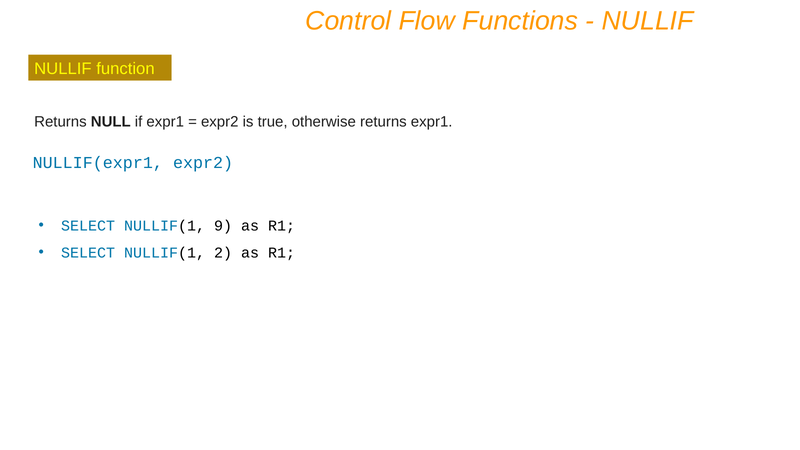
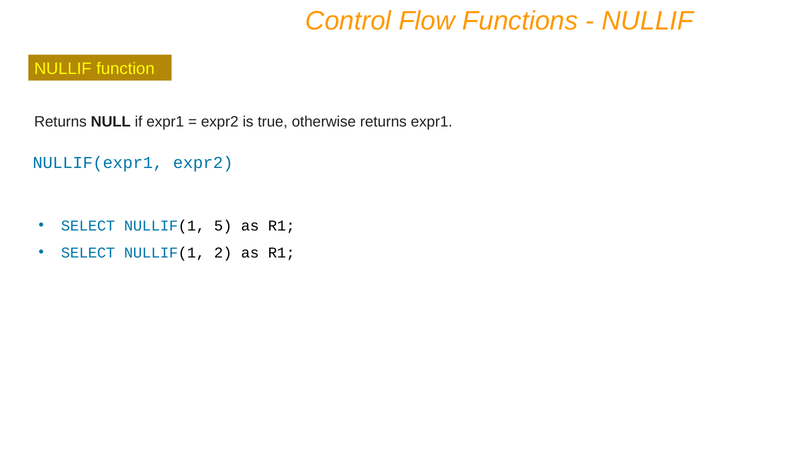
9: 9 -> 5 (223, 226)
